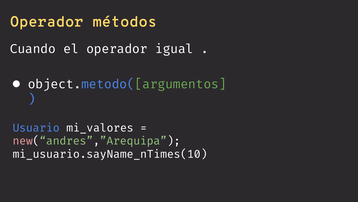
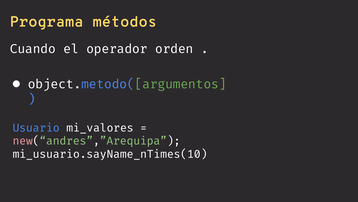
Operador: Operador -> Programa (47, 22)
igual: igual -> orden (174, 49)
